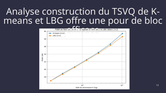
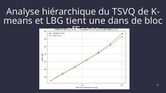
construction: construction -> hiérarchique (69, 12)
offre: offre -> tient (76, 21)
pour: pour -> dans (118, 21)
